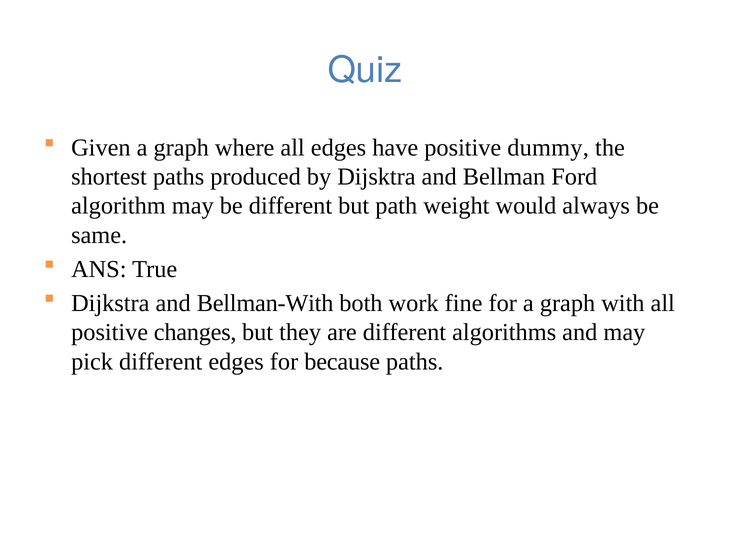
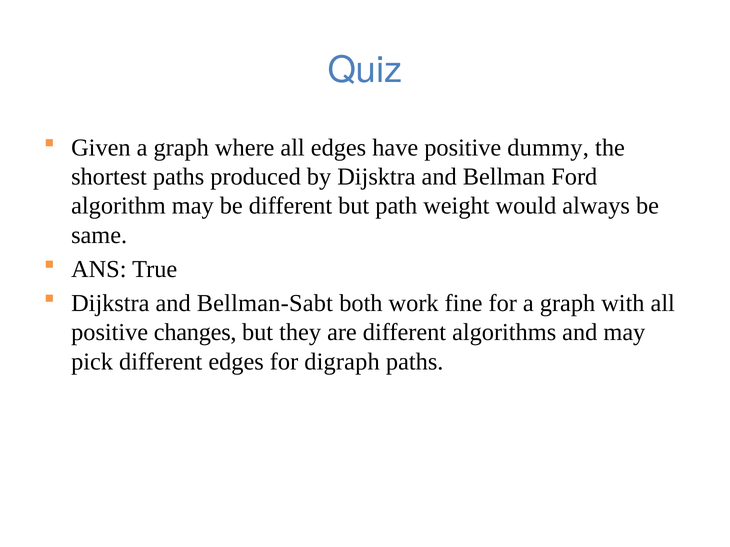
Bellman-With: Bellman-With -> Bellman-Sabt (265, 303)
because: because -> digraph (342, 362)
